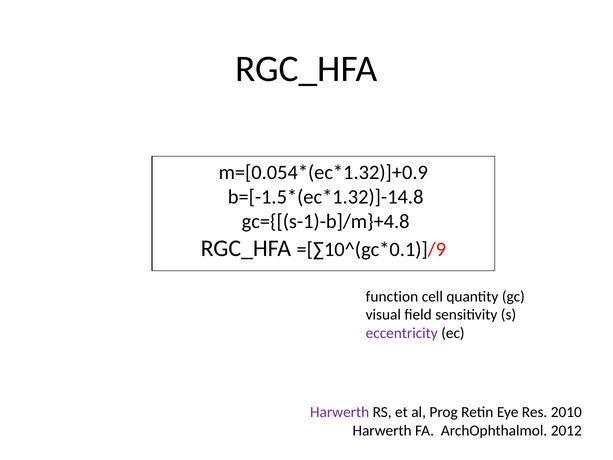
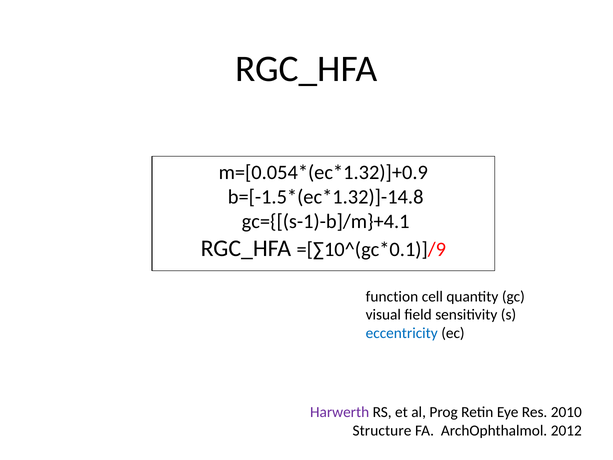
gc={[(s-1)-b]/m}+4.8: gc={[(s-1)-b]/m}+4.8 -> gc={[(s-1)-b]/m}+4.1 (326, 221)
eccentricity colour: purple -> blue (402, 333)
Harwerth: Harwerth -> Structure (382, 430)
